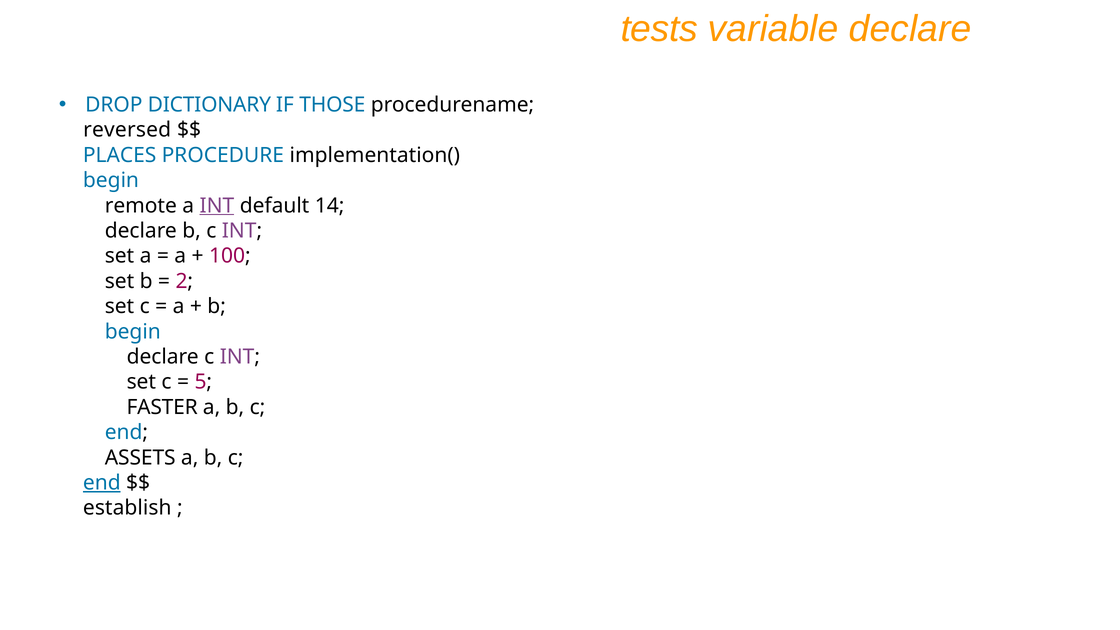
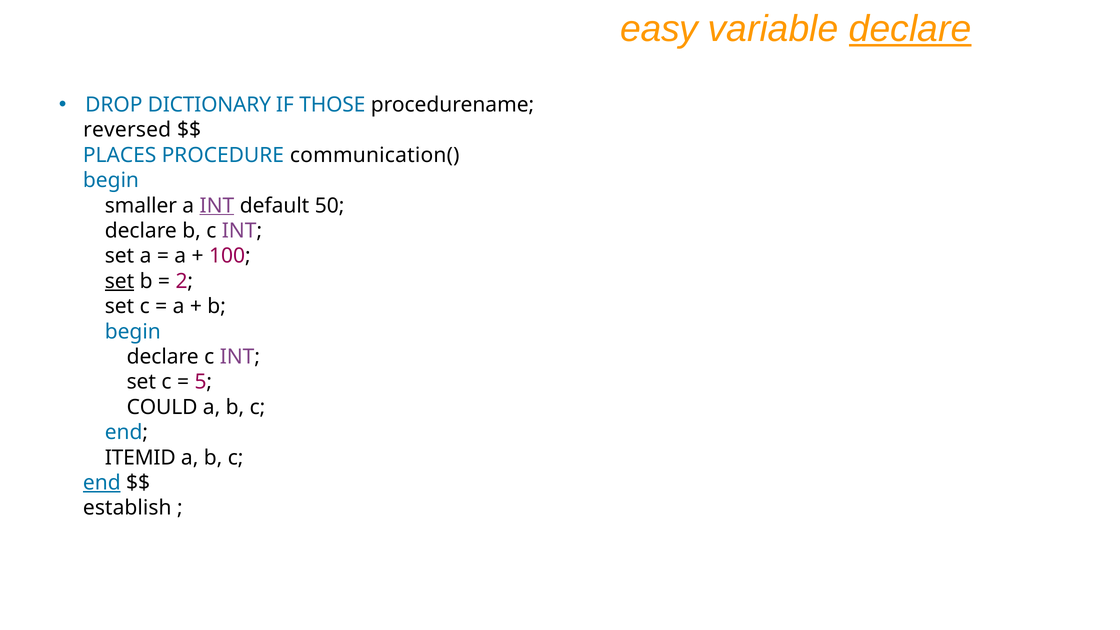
tests: tests -> easy (659, 29)
declare underline: none -> present (910, 29)
implementation(: implementation( -> communication( (375, 155)
remote: remote -> smaller (141, 206)
14: 14 -> 50 (330, 206)
set underline: none -> present (120, 281)
FASTER: FASTER -> COULD (162, 407)
ASSETS: ASSETS -> ITEMID (140, 458)
